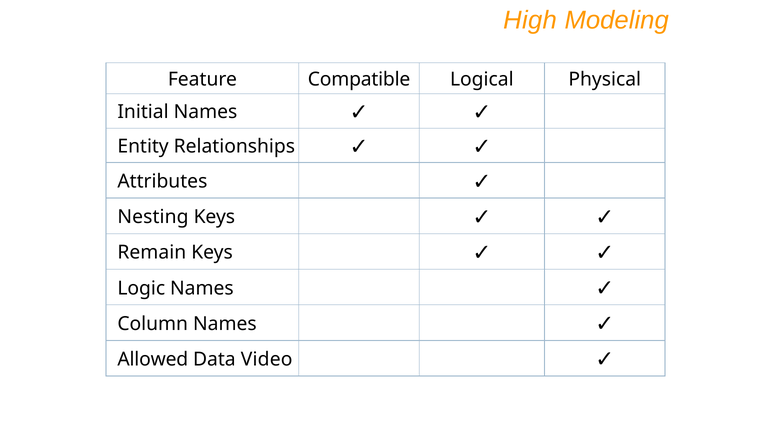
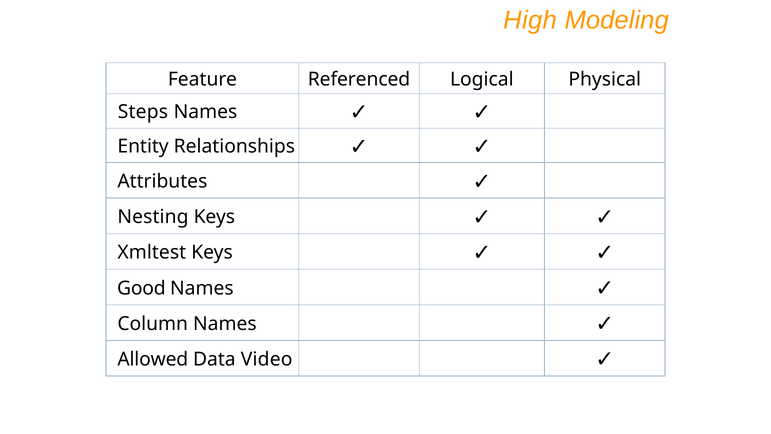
Compatible: Compatible -> Referenced (359, 79)
Initial: Initial -> Steps (143, 112)
Remain: Remain -> Xmltest (152, 252)
Logic: Logic -> Good (141, 288)
